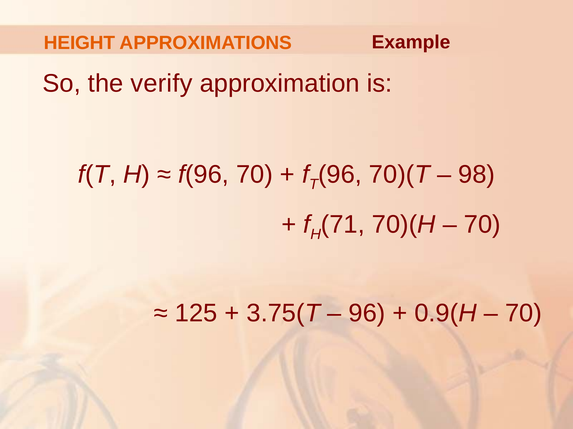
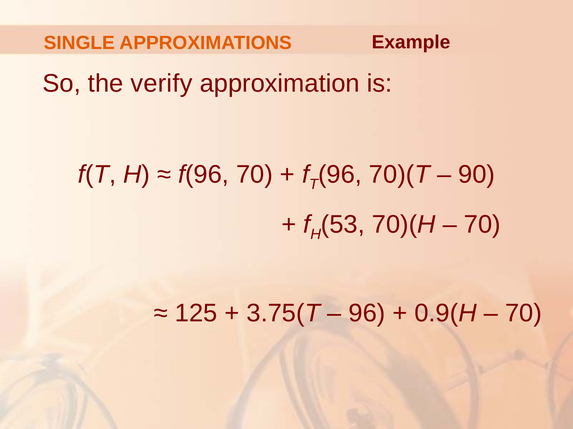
HEIGHT: HEIGHT -> SINGLE (79, 43)
98: 98 -> 90 (477, 175)
71: 71 -> 53 (343, 225)
